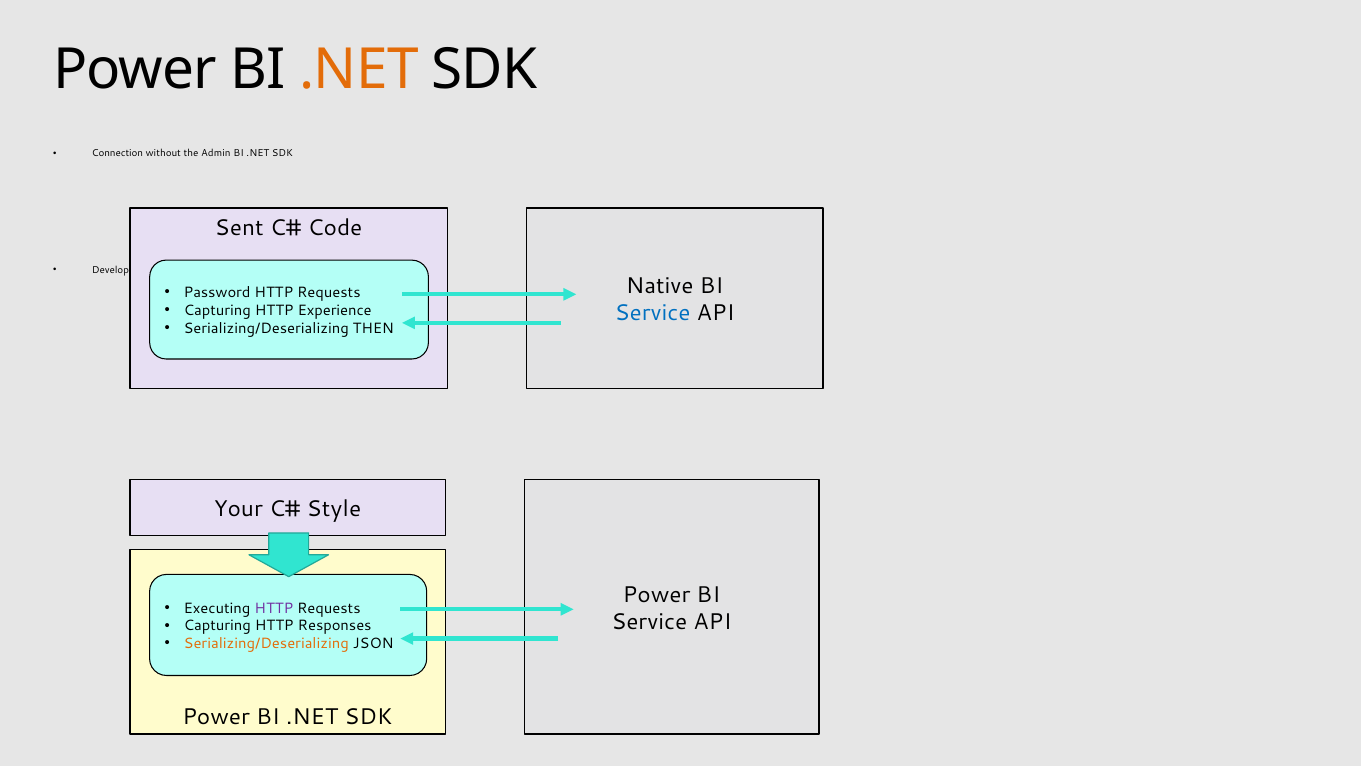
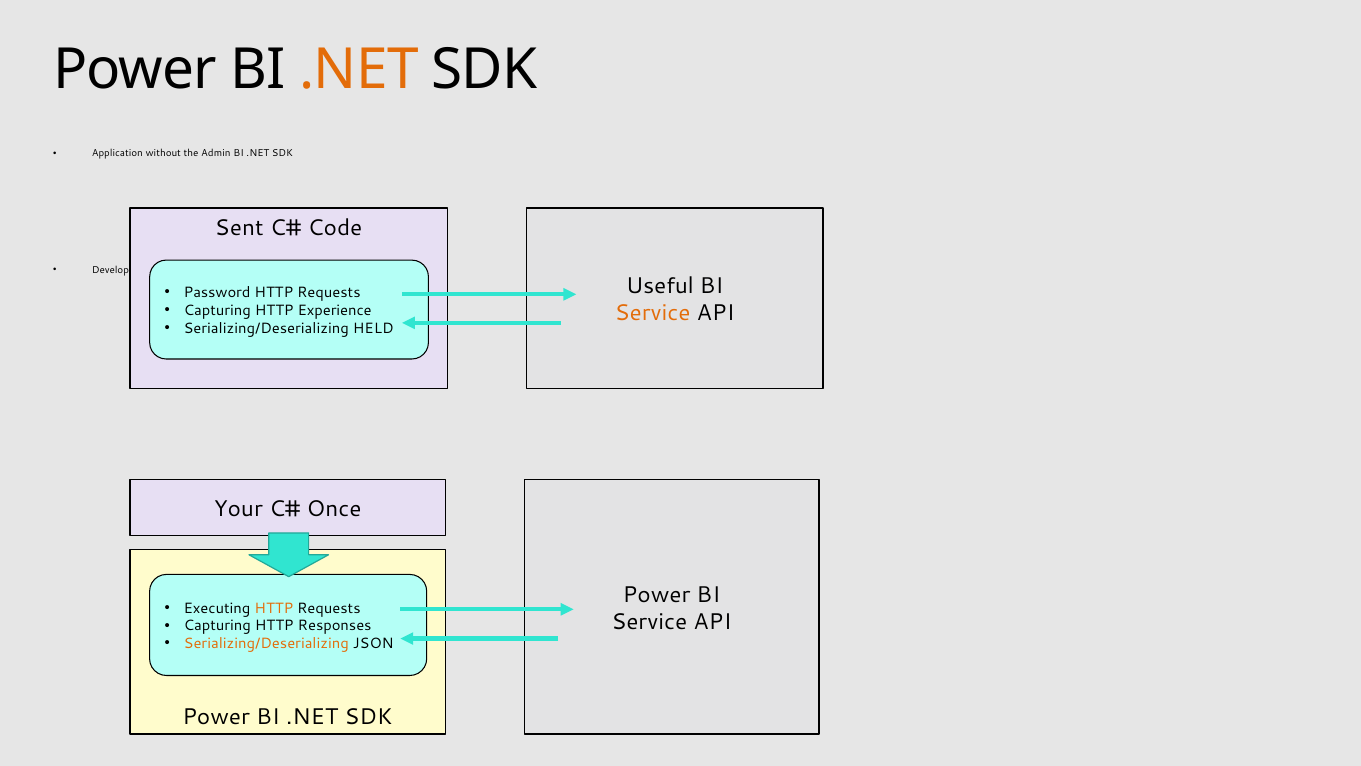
Connection: Connection -> Application (117, 154)
Native: Native -> Useful (660, 286)
Service colour: blue -> orange (653, 313)
THEN: THEN -> HELD (373, 328)
Style: Style -> Once (334, 509)
HTTP colour: purple -> orange (274, 608)
